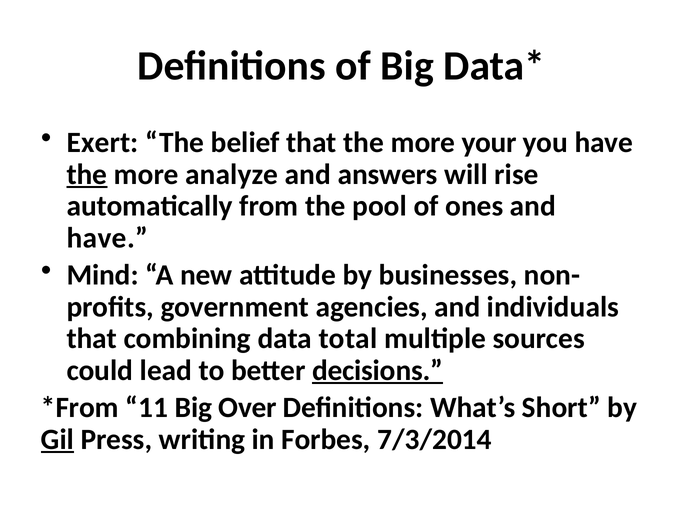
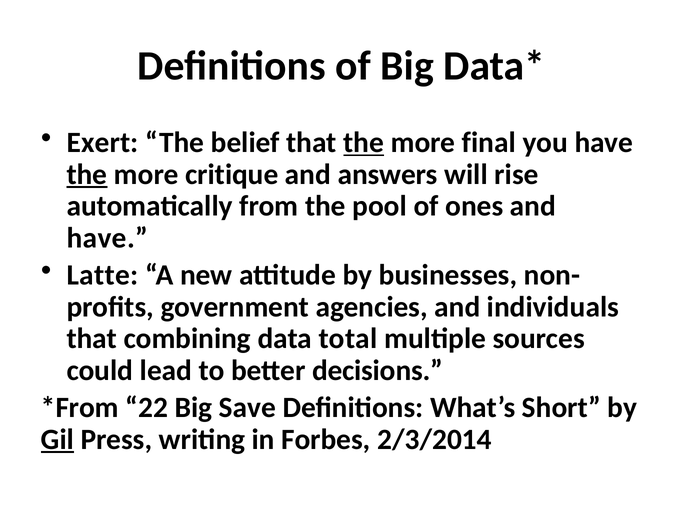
the underline: none -> present (364, 143)
your: your -> final (489, 143)
analyze: analyze -> critique (232, 174)
Mind: Mind -> Latte (102, 275)
decisions underline: present -> none (378, 371)
11: 11 -> 22 (147, 408)
Over: Over -> Save (247, 408)
7/3/2014: 7/3/2014 -> 2/3/2014 (434, 440)
